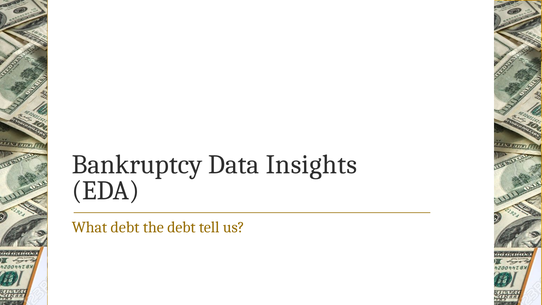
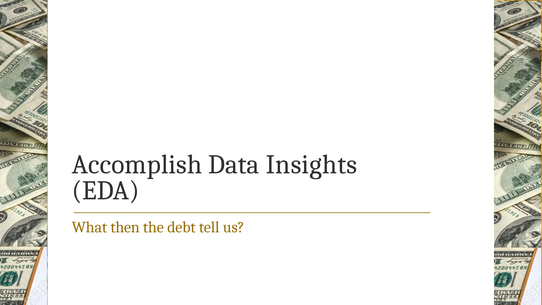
Bankruptcy: Bankruptcy -> Accomplish (137, 164)
What debt: debt -> then (125, 227)
